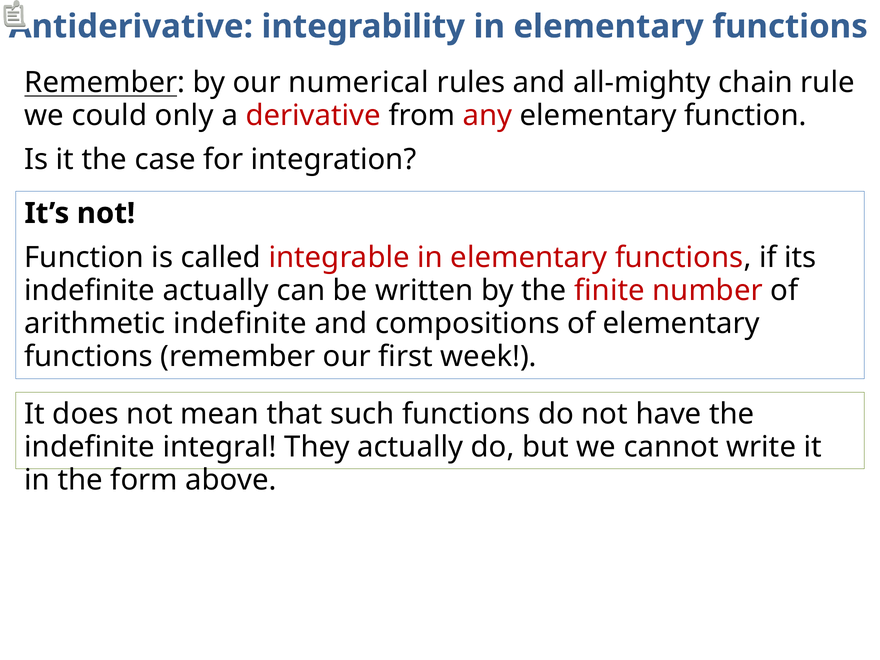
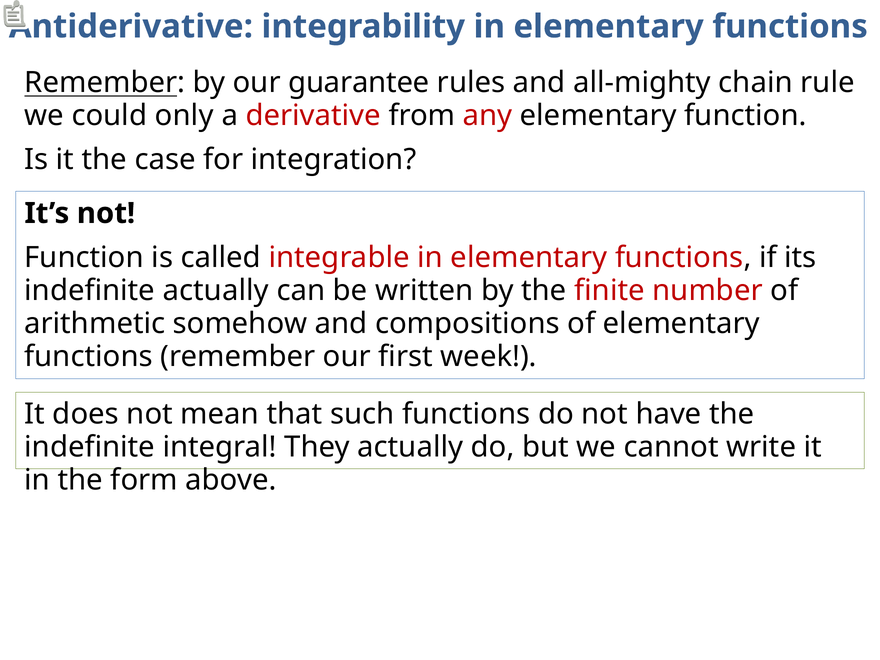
numerical: numerical -> guarantee (359, 83)
arithmetic indefinite: indefinite -> somehow (240, 323)
